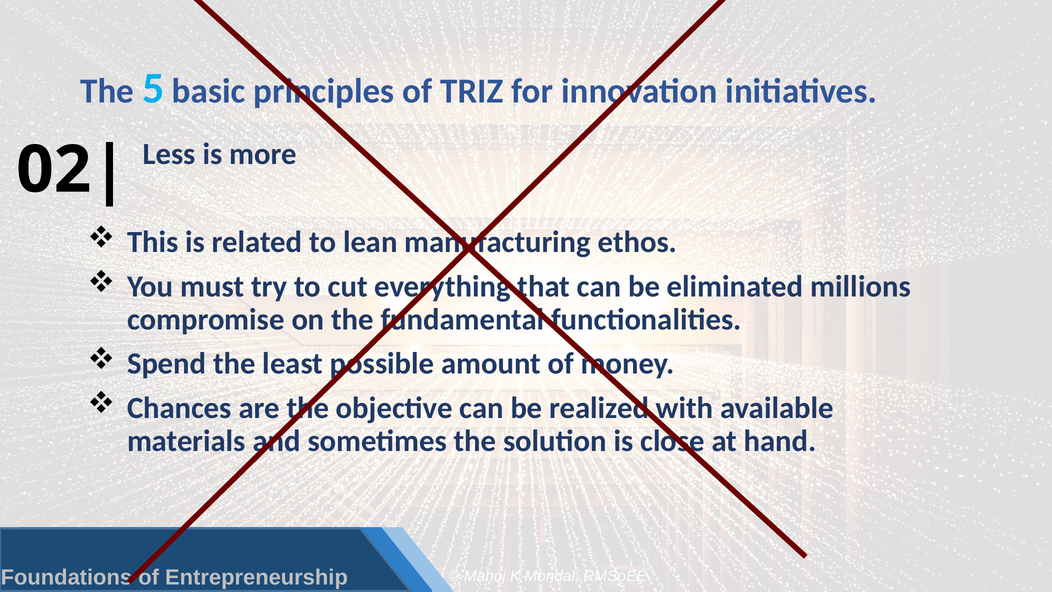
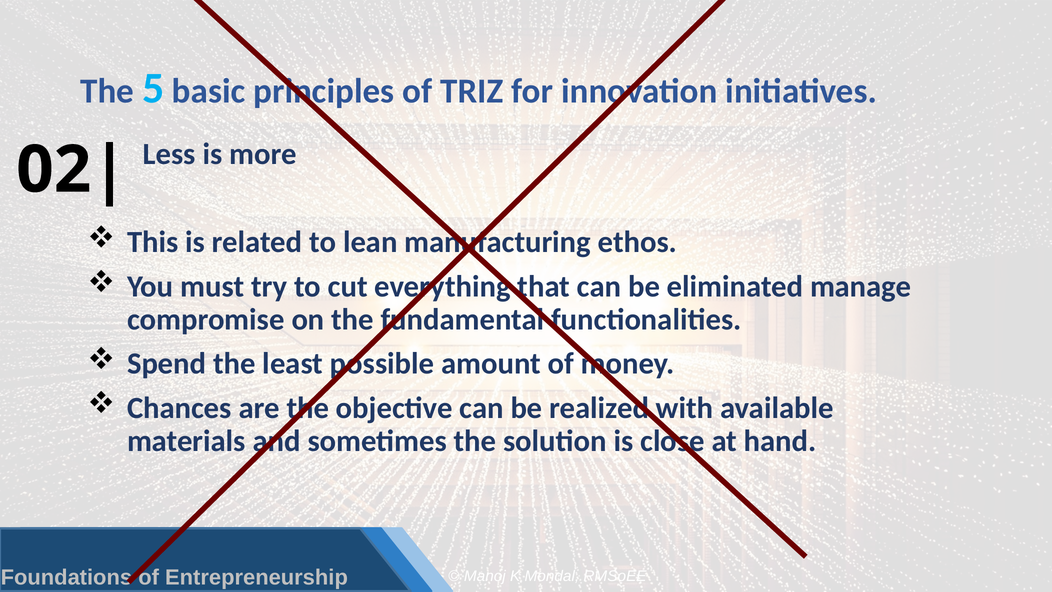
millions: millions -> manage (861, 286)
